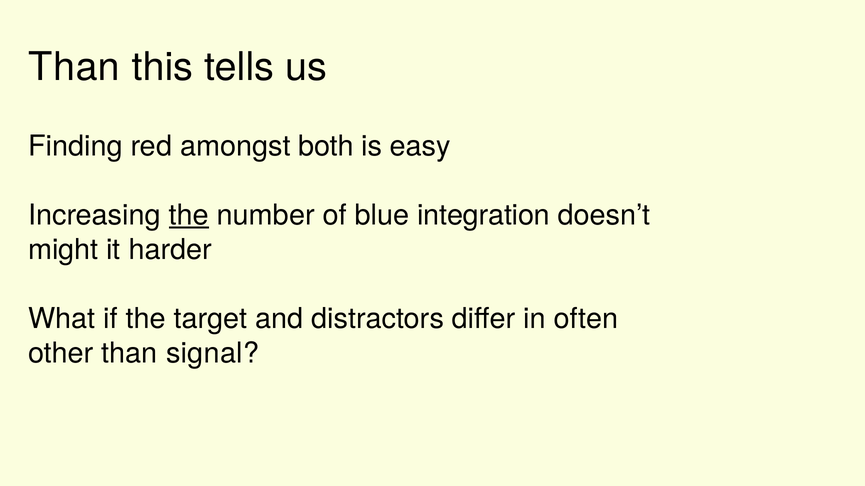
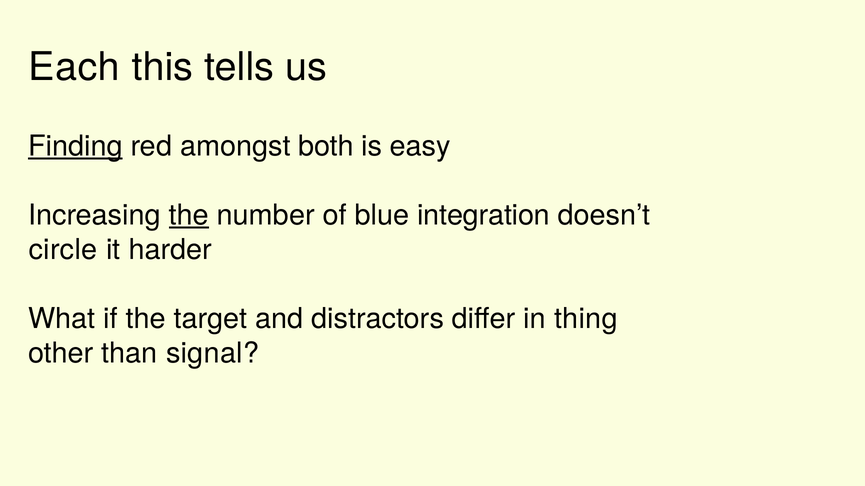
Than: Than -> Each (74, 68)
Finding underline: none -> present (75, 146)
might: might -> circle (63, 250)
often: often -> thing (586, 319)
